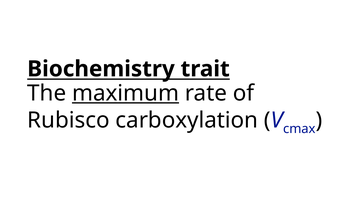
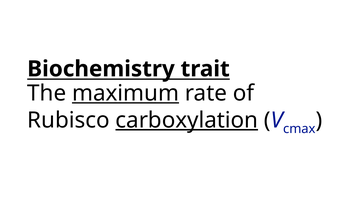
carboxylation underline: none -> present (187, 120)
